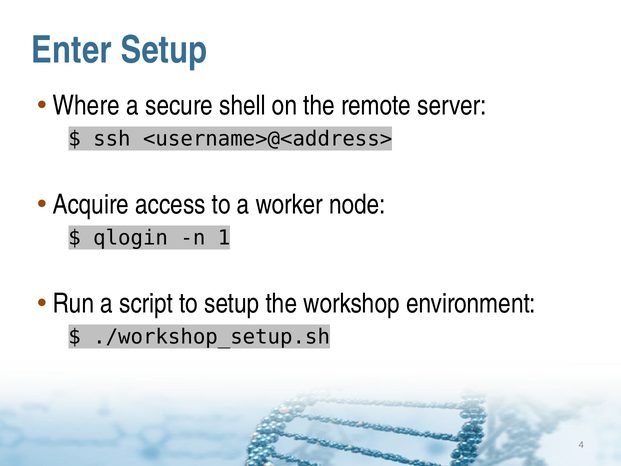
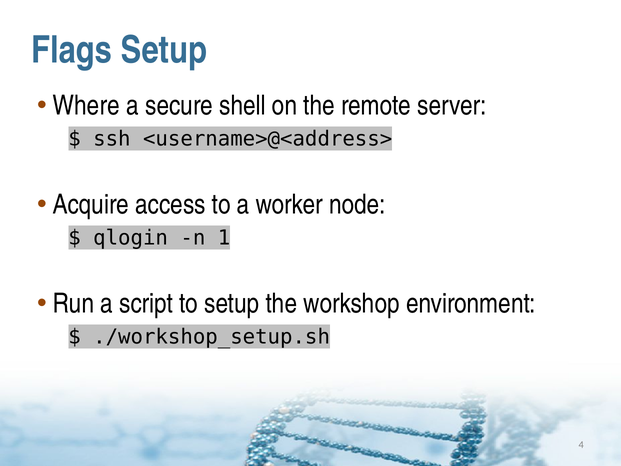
Enter: Enter -> Flags (72, 50)
